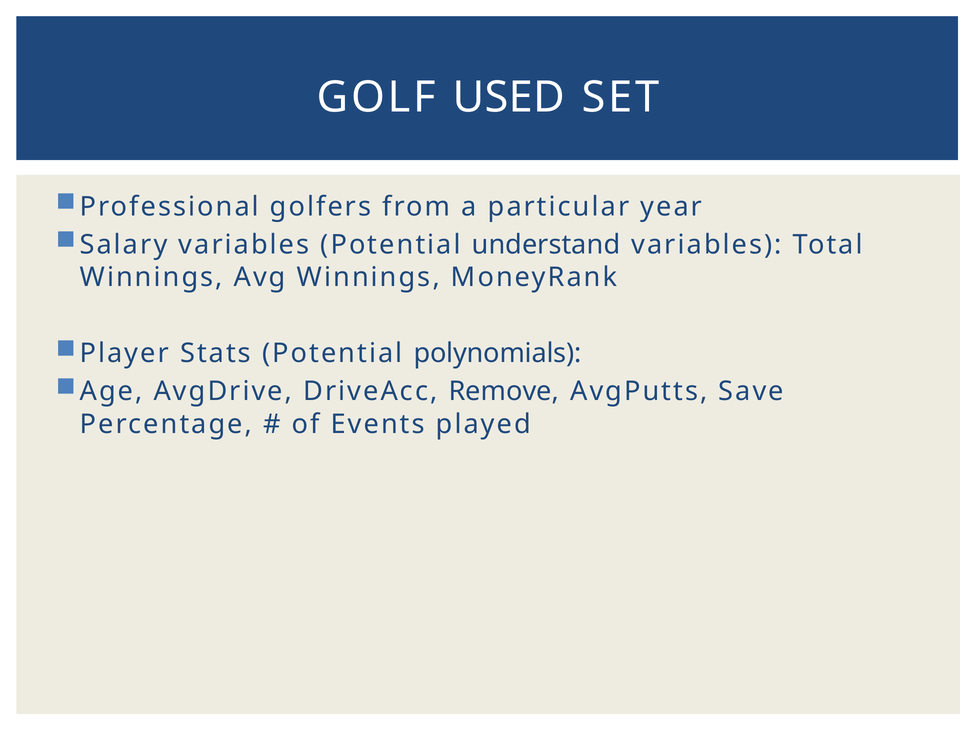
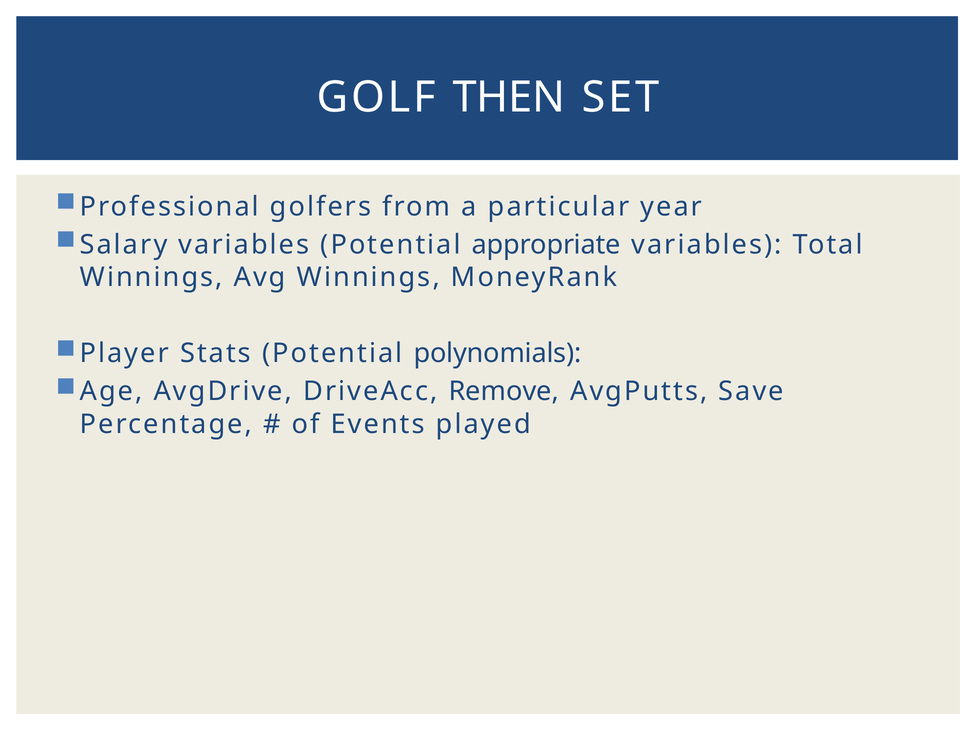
USED: USED -> THEN (509, 97)
understand: understand -> appropriate (546, 245)
